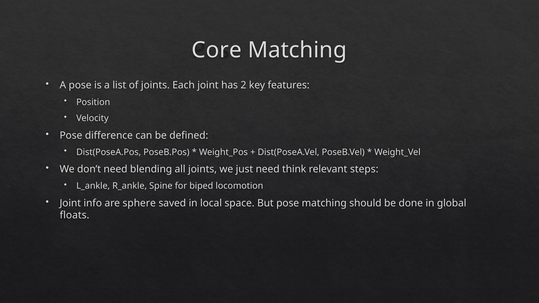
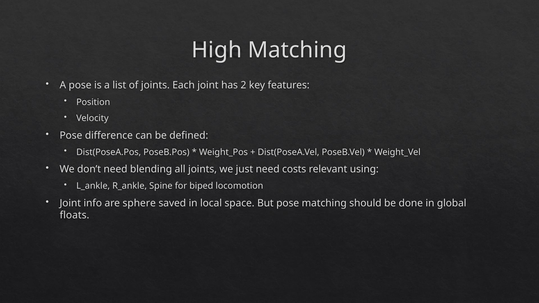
Core: Core -> High (217, 50)
think: think -> costs (294, 169)
steps: steps -> using (364, 169)
